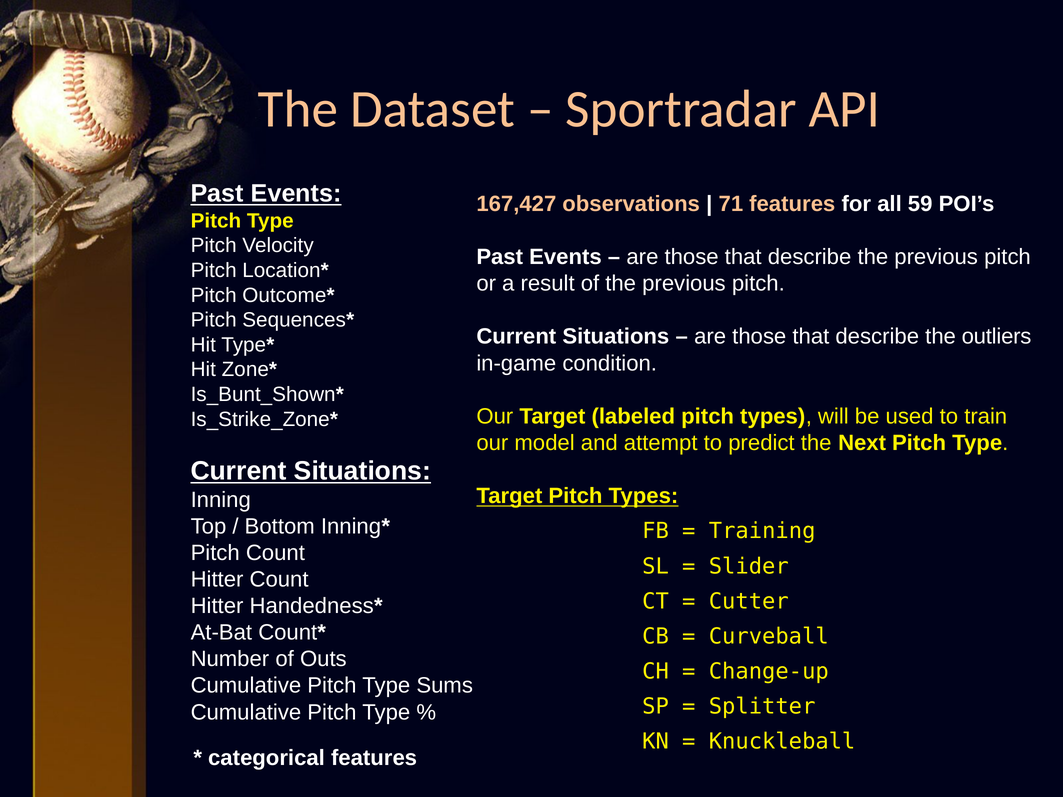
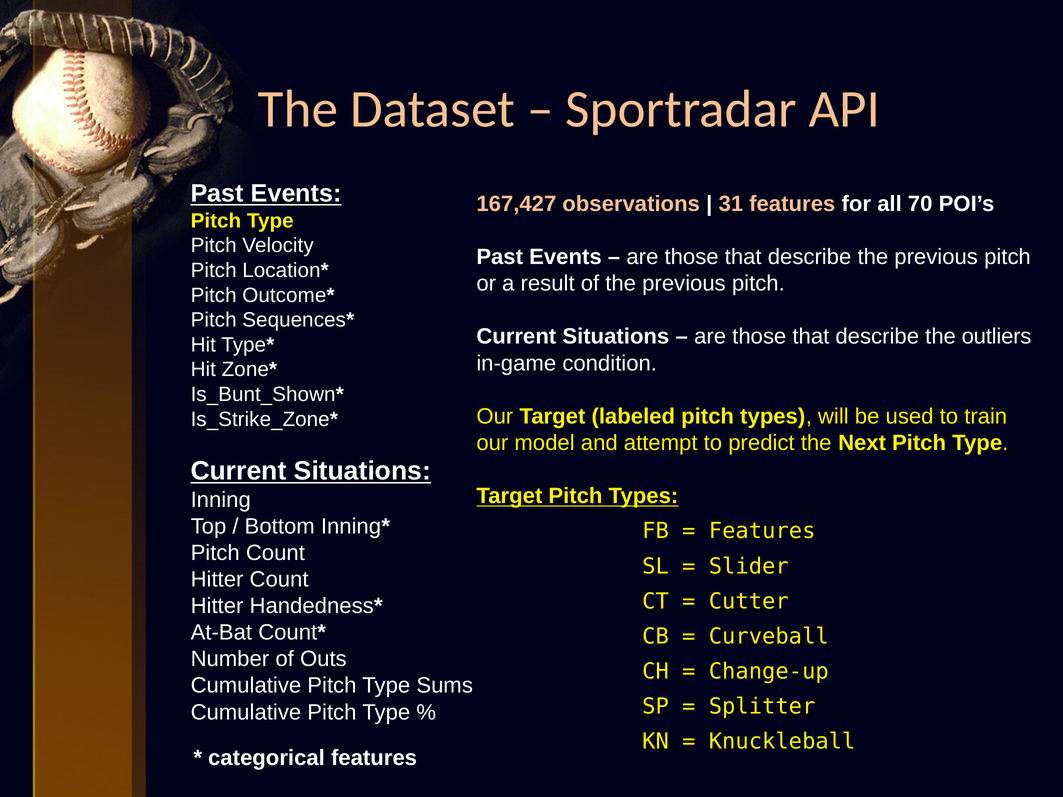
71: 71 -> 31 (731, 204)
59: 59 -> 70 (920, 204)
Training: Training -> Features (762, 531)
